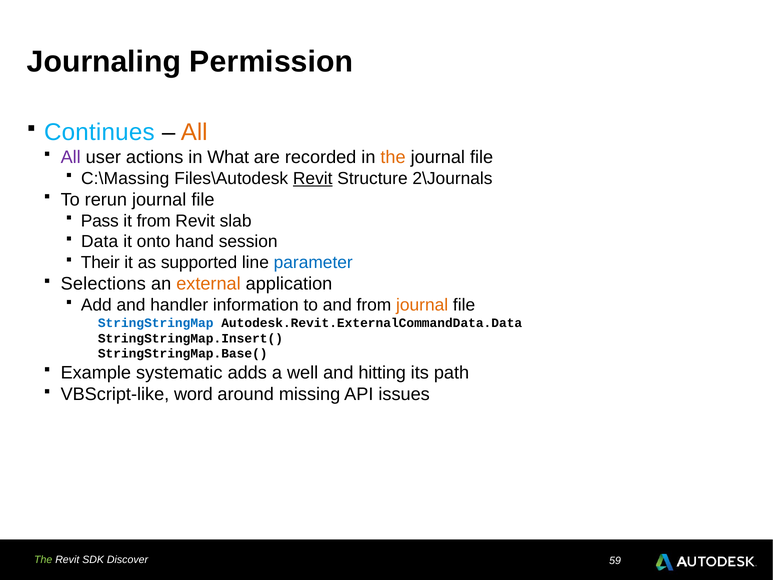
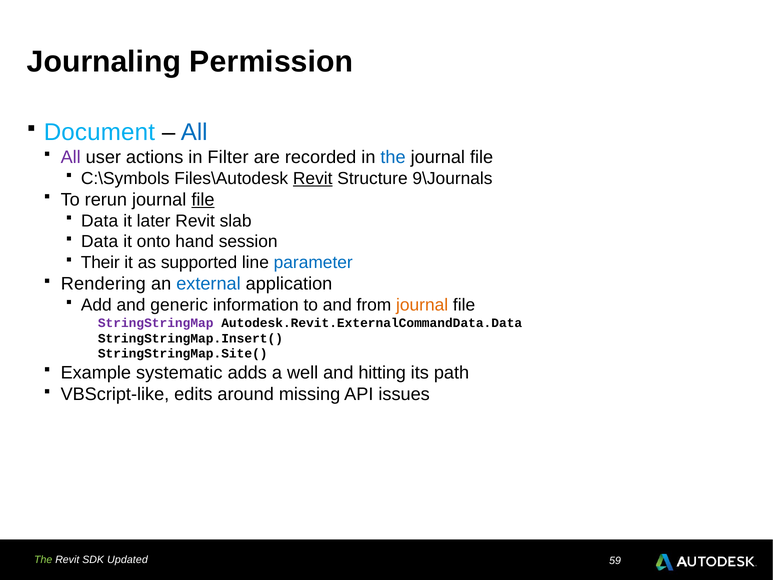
Continues: Continues -> Document (99, 132)
All colour: orange -> blue (194, 132)
What: What -> Filter (228, 157)
the colour: orange -> blue (393, 157)
C:\Massing: C:\Massing -> C:\Symbols (125, 178)
2\Journals: 2\Journals -> 9\Journals (452, 178)
file underline: none -> present (203, 200)
Pass: Pass -> Data (100, 221)
it from: from -> later (154, 221)
Selections: Selections -> Rendering (103, 284)
external colour: orange -> blue (208, 284)
handler: handler -> generic (179, 305)
StringStringMap colour: blue -> purple (156, 323)
StringStringMap.Base(: StringStringMap.Base( -> StringStringMap.Site( (183, 354)
word: word -> edits (193, 394)
Discover: Discover -> Updated (127, 560)
